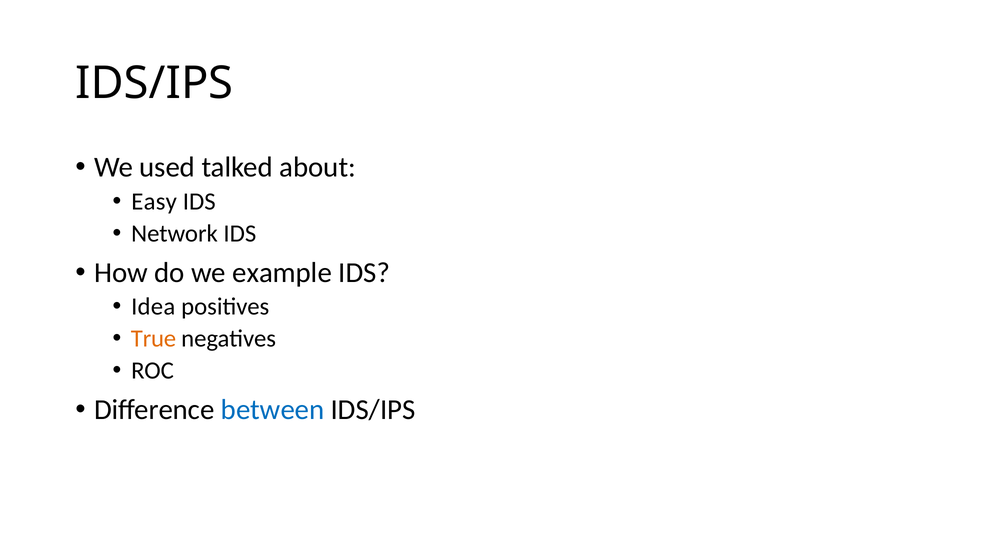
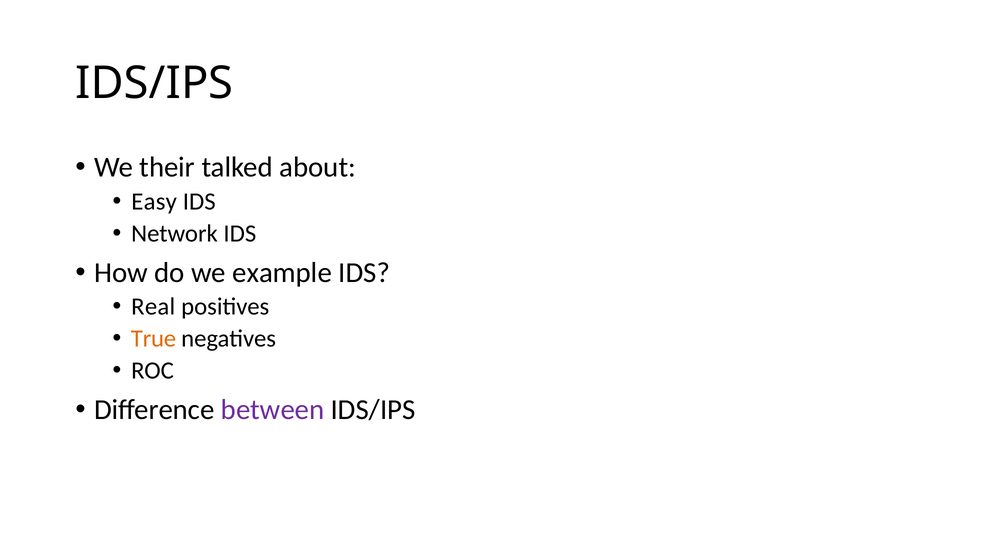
used: used -> their (167, 167)
Idea: Idea -> Real (153, 307)
between colour: blue -> purple (273, 410)
